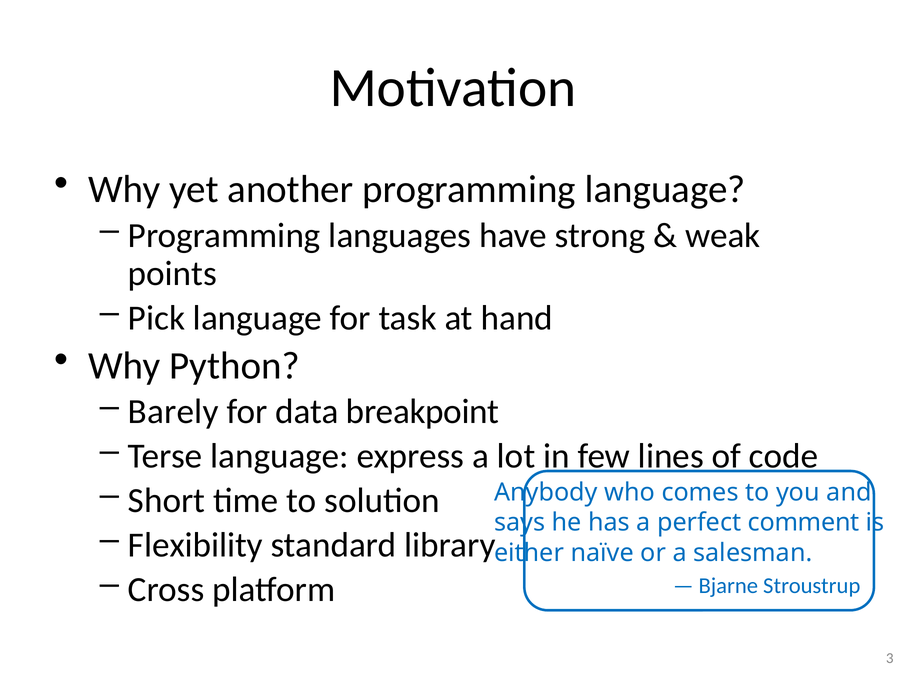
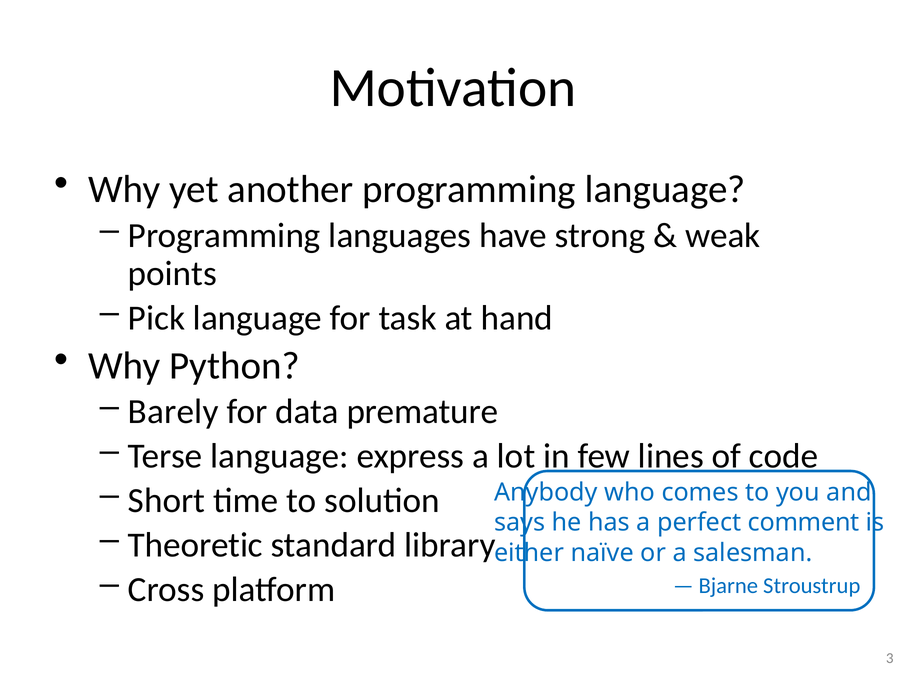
breakpoint: breakpoint -> premature (422, 411)
Flexibility: Flexibility -> Theoretic (195, 545)
